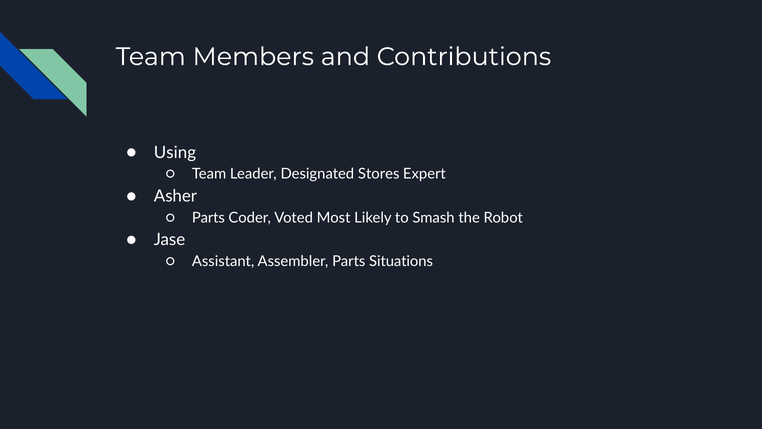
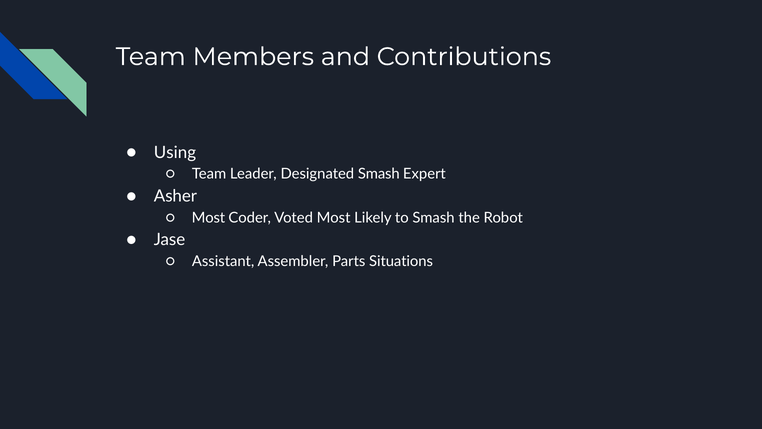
Designated Stores: Stores -> Smash (379, 174)
Parts: Parts -> Most (208, 218)
